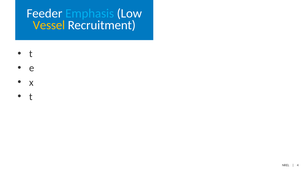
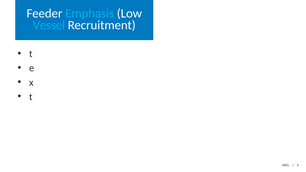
Vessel colour: yellow -> light blue (49, 25)
